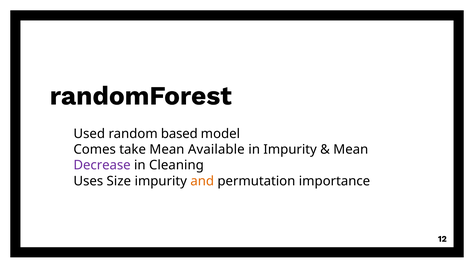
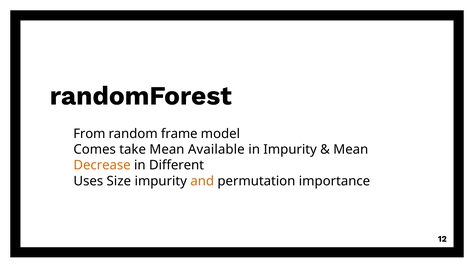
Used: Used -> From (89, 133)
based: based -> frame (179, 133)
Decrease colour: purple -> orange (102, 165)
Cleaning: Cleaning -> Different (177, 165)
